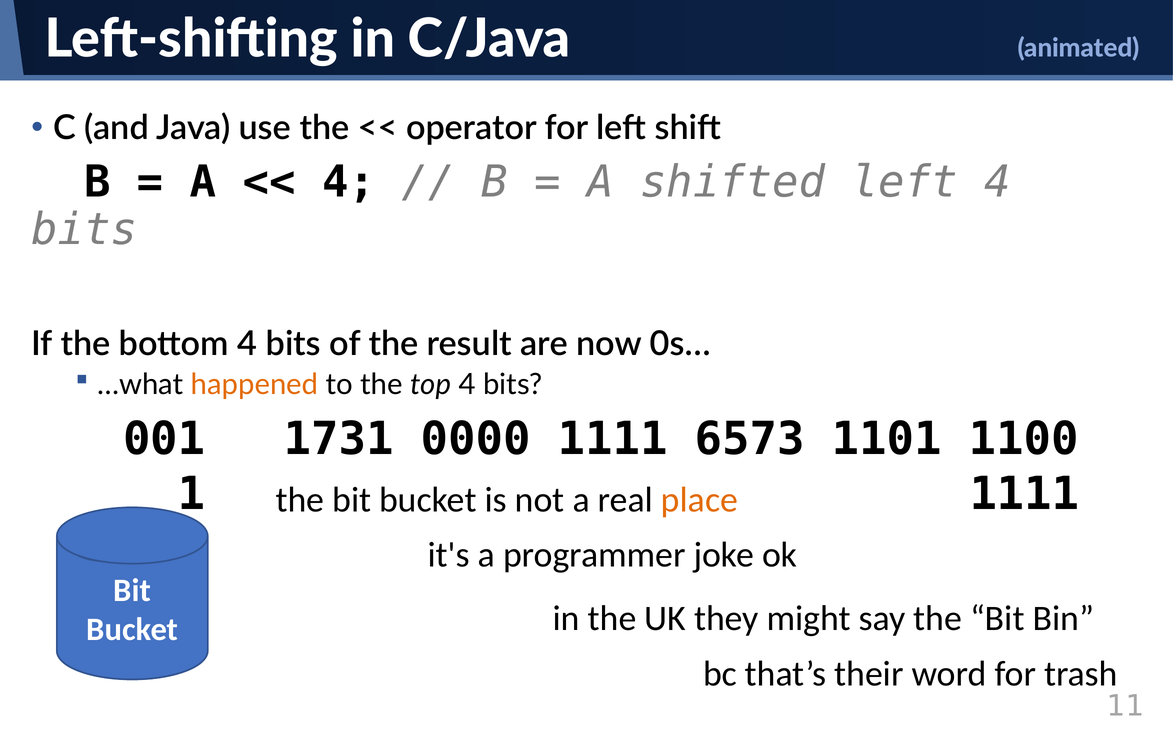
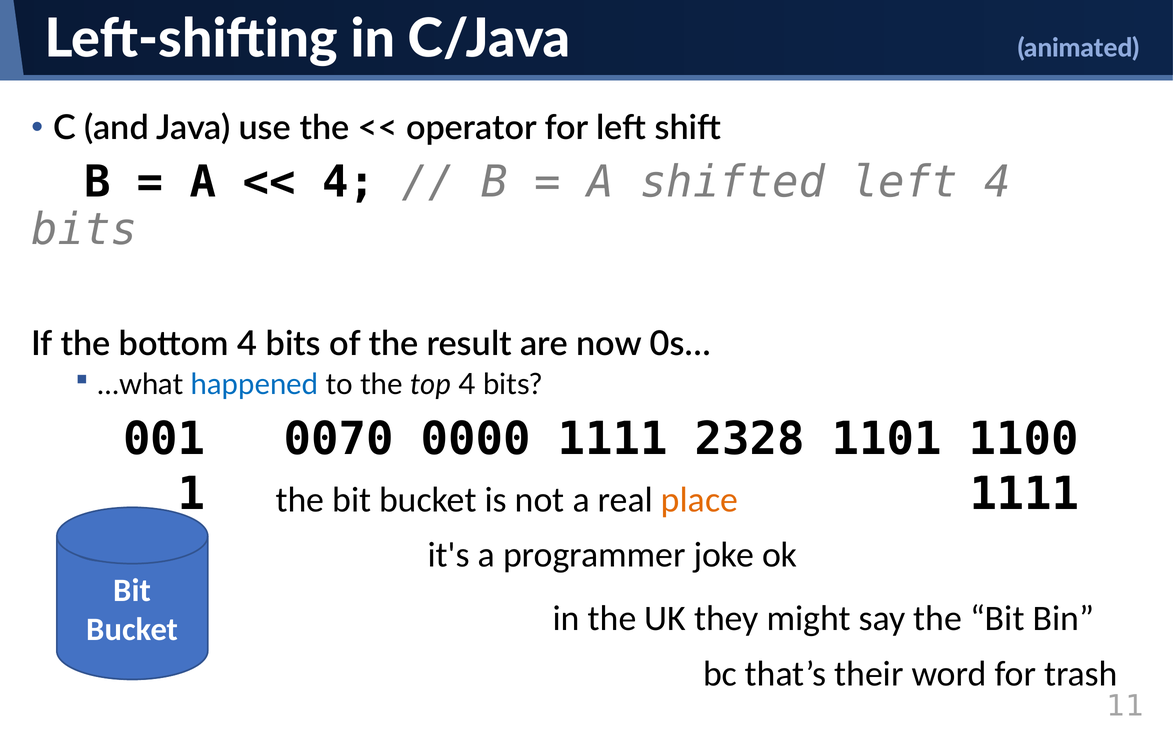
happened colour: orange -> blue (255, 385)
1731: 1731 -> 0070 (339, 439)
6573: 6573 -> 2328 (750, 439)
